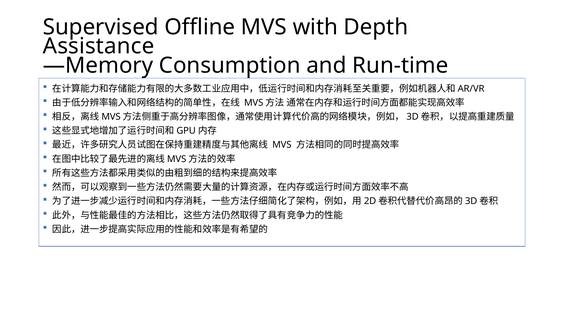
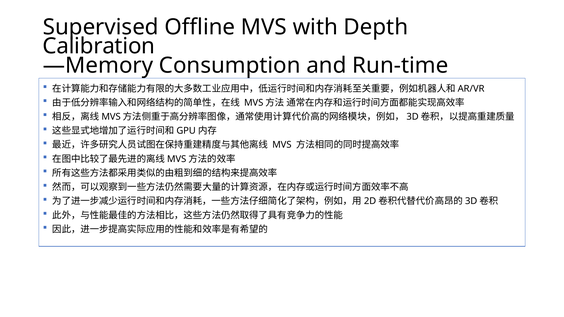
Assistance: Assistance -> Calibration (99, 46)
